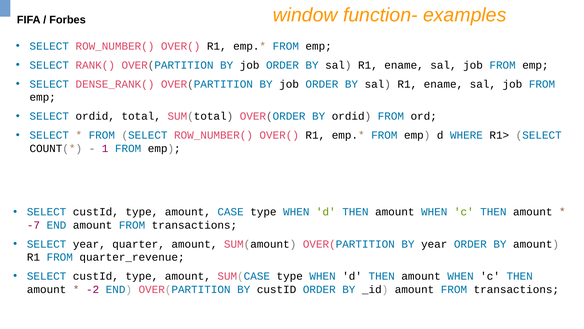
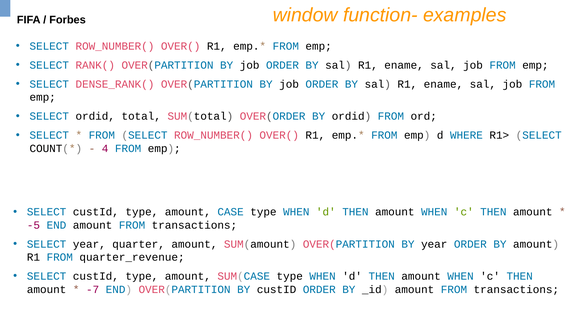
1: 1 -> 4 (105, 148)
-7: -7 -> -5 (33, 225)
-2: -2 -> -7 (93, 289)
